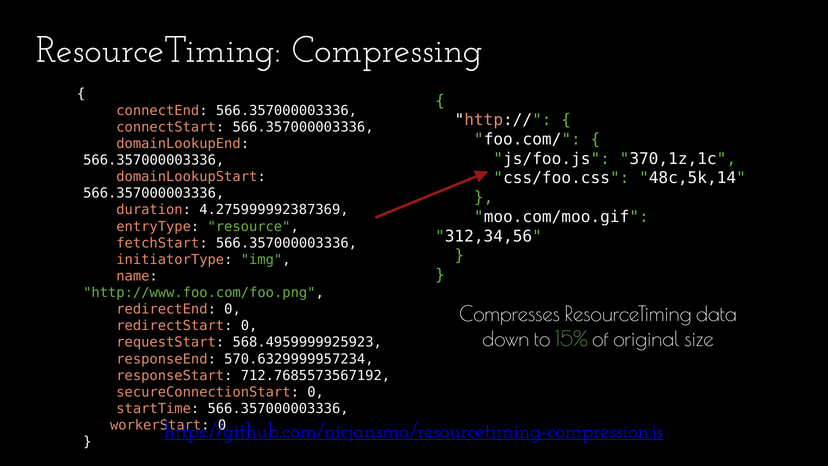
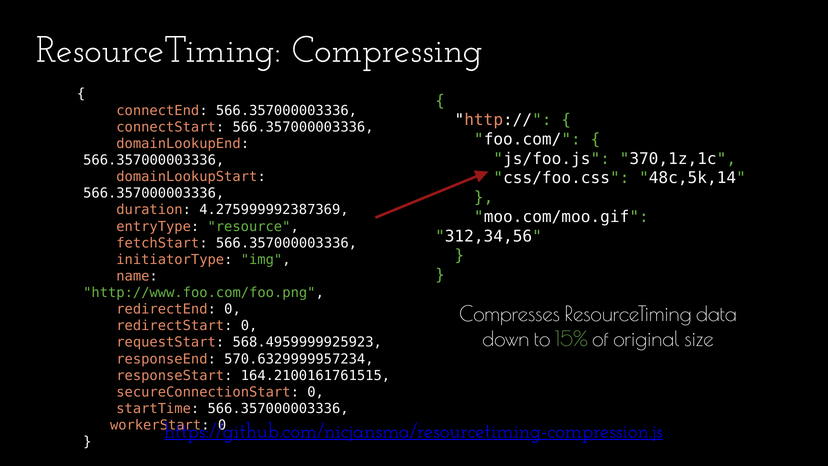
712.7685573567192: 712.7685573567192 -> 164.2100161761515 (315, 375)
